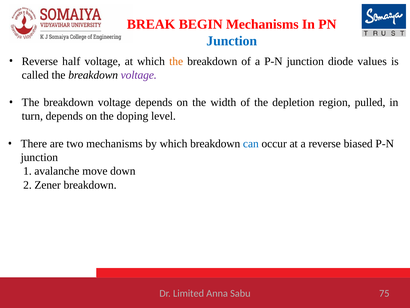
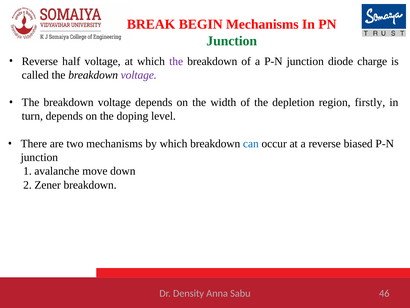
Junction colour: blue -> green (232, 41)
the colour: orange -> purple (176, 61)
values: values -> charge (372, 61)
pulled: pulled -> firstly (370, 102)
Limited: Limited -> Density (189, 293)
75: 75 -> 46 (384, 293)
